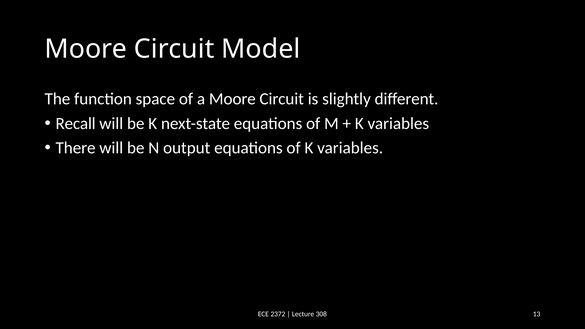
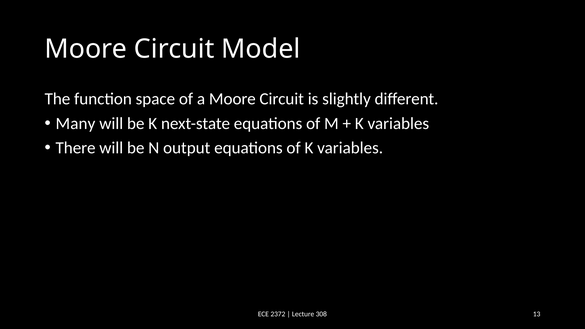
Recall: Recall -> Many (75, 123)
